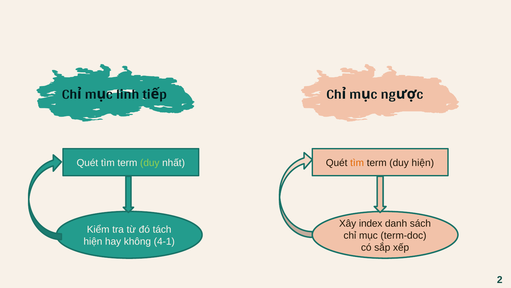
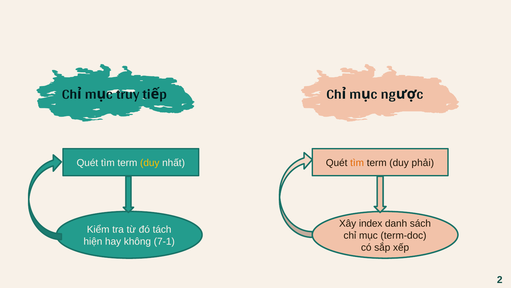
linh: linh -> truy (128, 94)
duy colour: light green -> yellow (150, 162)
duy hiện: hiện -> phải (423, 162)
4-1: 4-1 -> 7-1 (164, 241)
